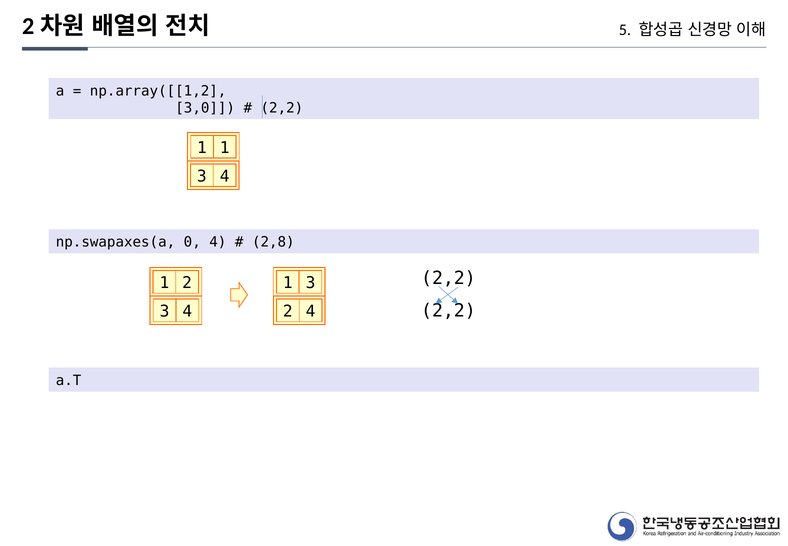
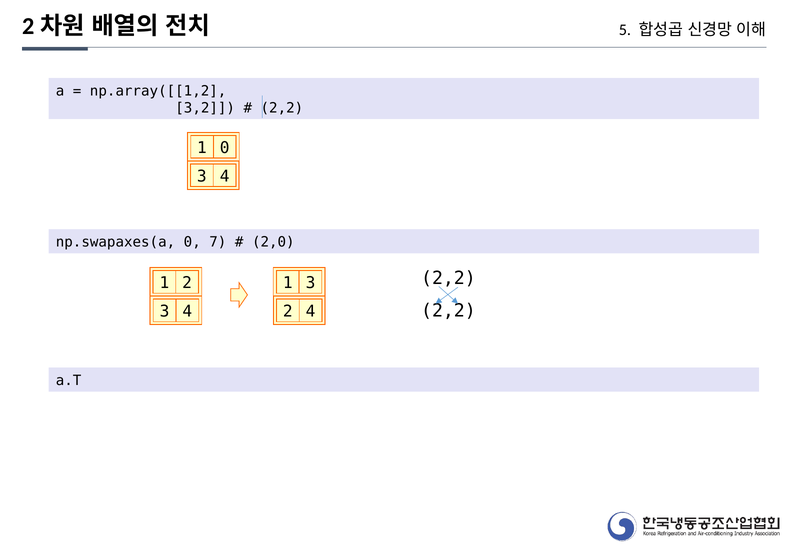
3,0: 3,0 -> 3,2 (205, 108)
1 1: 1 -> 0 (225, 148)
0 4: 4 -> 7 (218, 242)
2,8: 2,8 -> 2,0 (273, 242)
